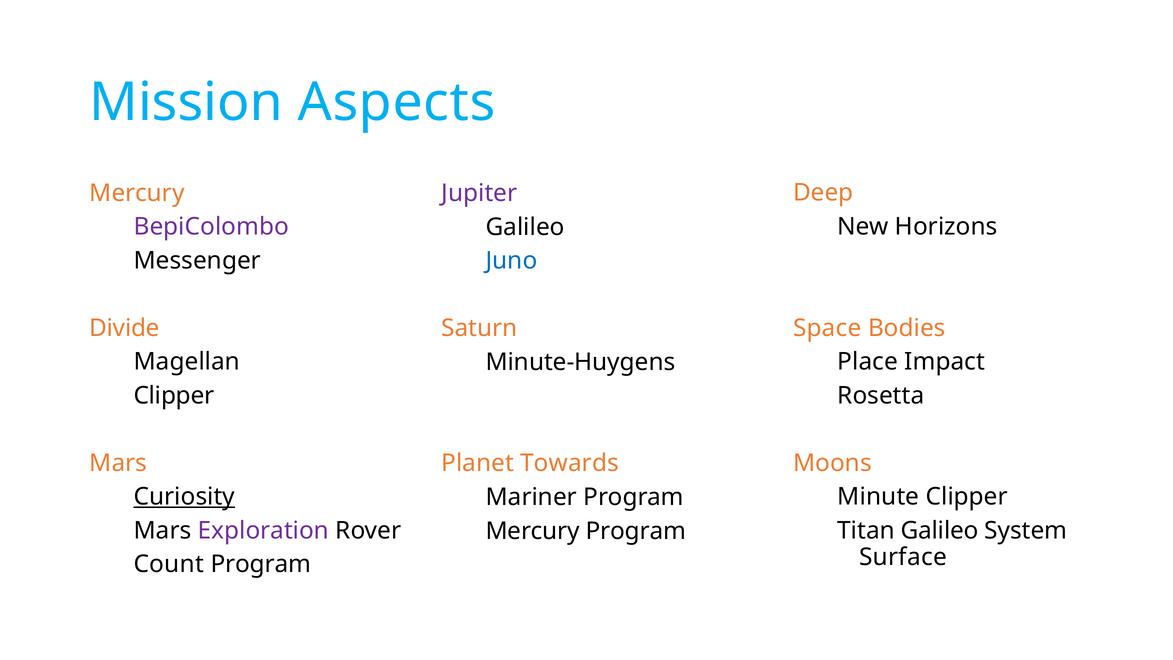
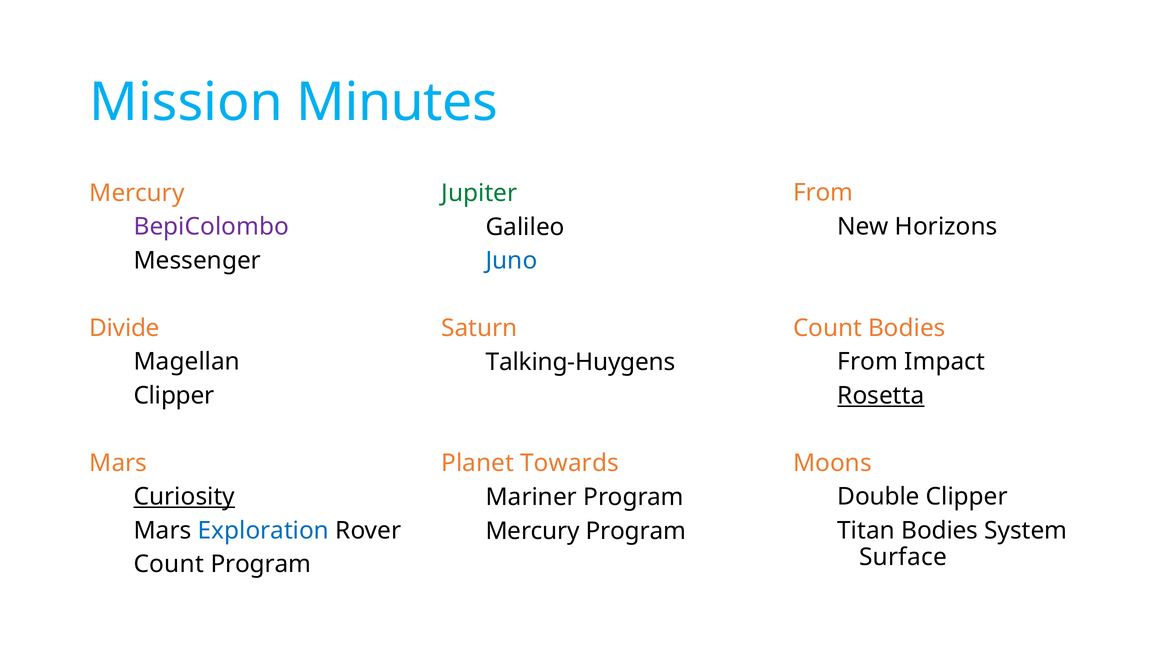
Aspects: Aspects -> Minutes (397, 103)
Deep: Deep -> From (823, 193)
Jupiter colour: purple -> green (479, 193)
Space: Space -> Count (828, 328)
Place: Place -> From (868, 362)
Minute-Huygens: Minute-Huygens -> Talking-Huygens (581, 362)
Rosetta underline: none -> present (881, 395)
Minute: Minute -> Double (879, 497)
Exploration colour: purple -> blue (263, 530)
Titan Galileo: Galileo -> Bodies (940, 530)
